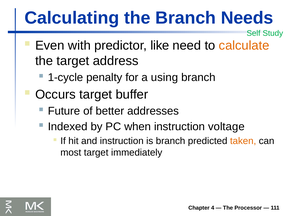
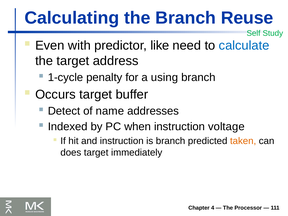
Needs: Needs -> Reuse (247, 18)
calculate colour: orange -> blue (244, 45)
Future: Future -> Detect (64, 111)
better: better -> name (110, 111)
most: most -> does (71, 152)
